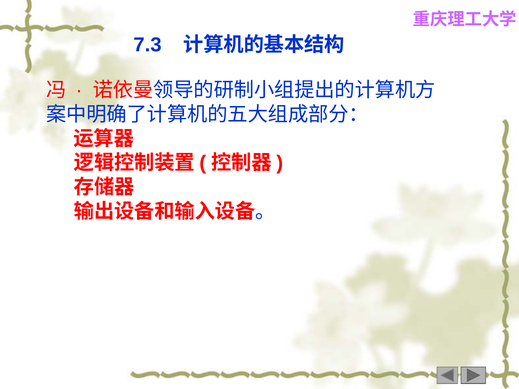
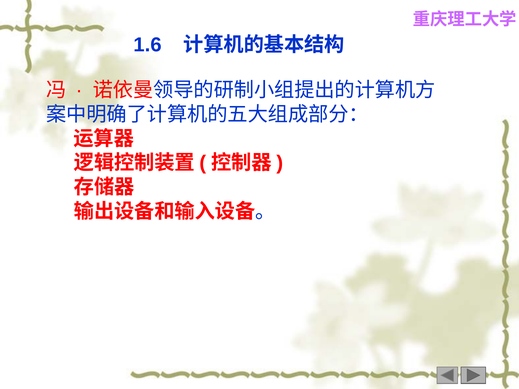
7.3: 7.3 -> 1.6 (148, 45)
